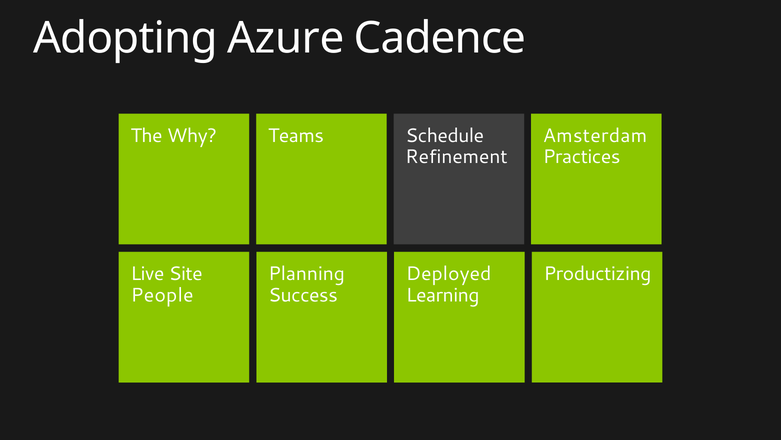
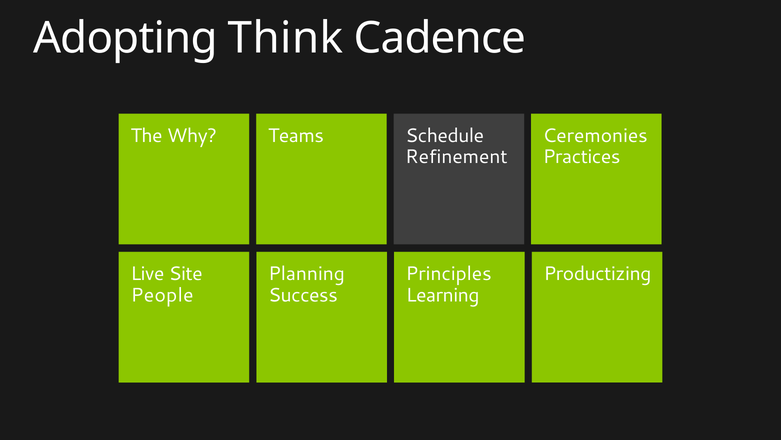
Azure: Azure -> Think (285, 38)
Amsterdam: Amsterdam -> Ceremonies (595, 136)
Deployed: Deployed -> Principles (449, 274)
